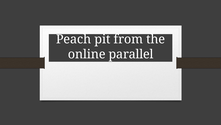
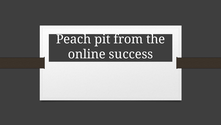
parallel: parallel -> success (131, 54)
